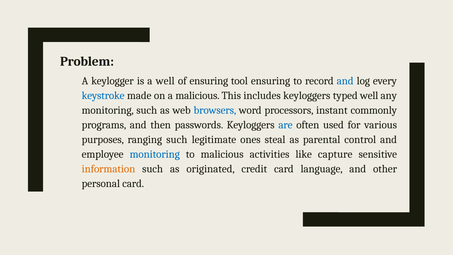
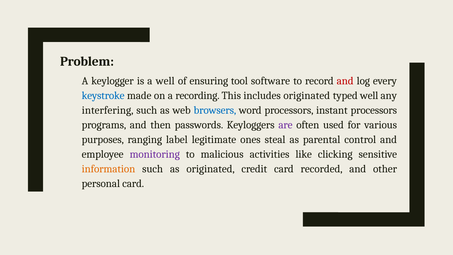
tool ensuring: ensuring -> software (270, 81)
and colour: blue -> red (345, 81)
a malicious: malicious -> recording (197, 96)
includes keyloggers: keyloggers -> originated (307, 96)
monitoring: monitoring -> interfering (108, 110)
instant commonly: commonly -> processors (374, 110)
are colour: blue -> purple (285, 125)
ranging such: such -> label (177, 139)
monitoring colour: blue -> purple (155, 154)
capture: capture -> clicking (335, 154)
language: language -> recorded (322, 169)
